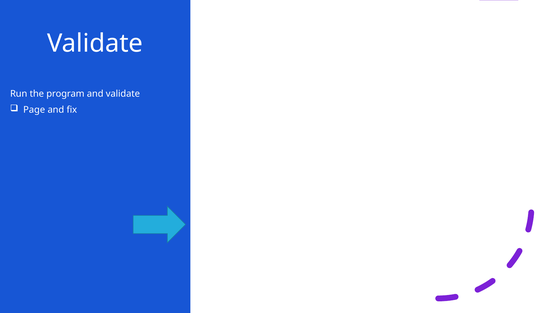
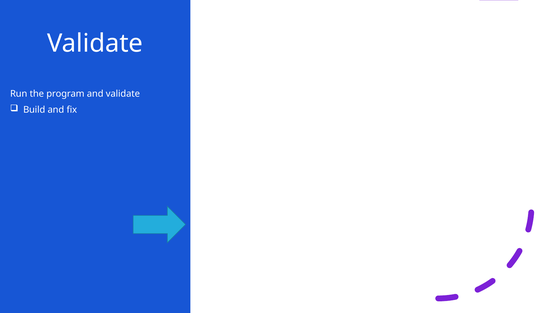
Page: Page -> Build (34, 110)
